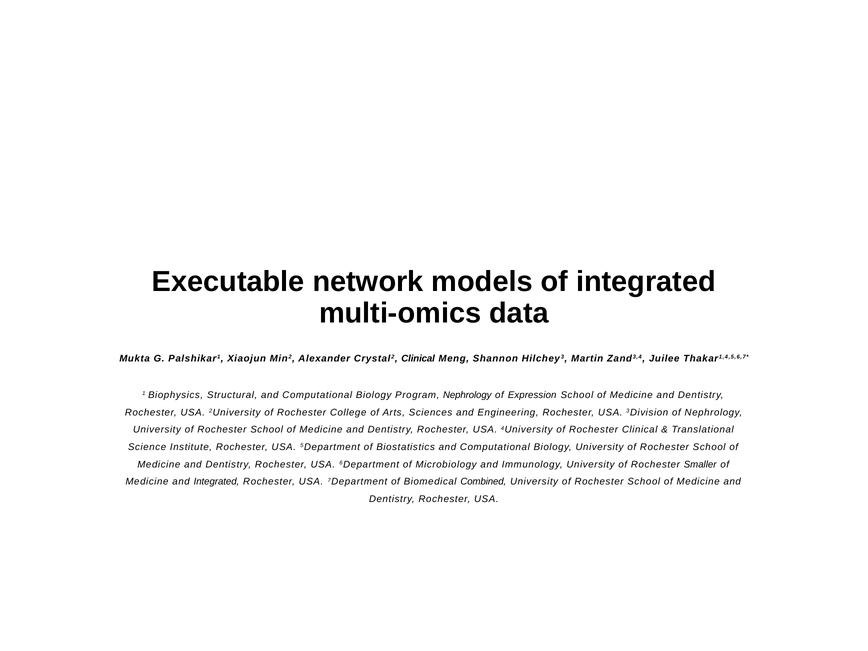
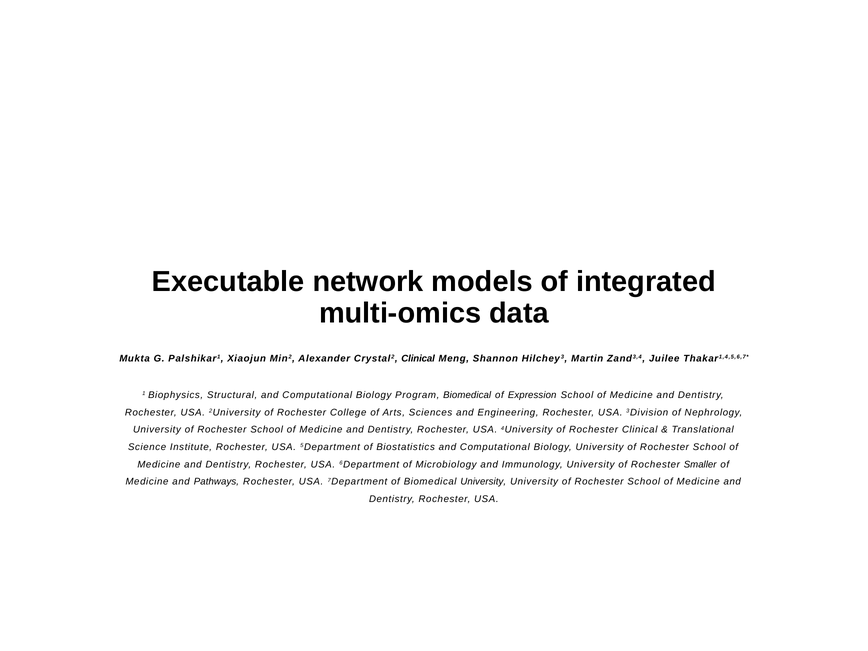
Program Nephrology: Nephrology -> Biomedical (467, 395)
and Integrated: Integrated -> Pathways (216, 482)
Biomedical Combined: Combined -> University (483, 482)
